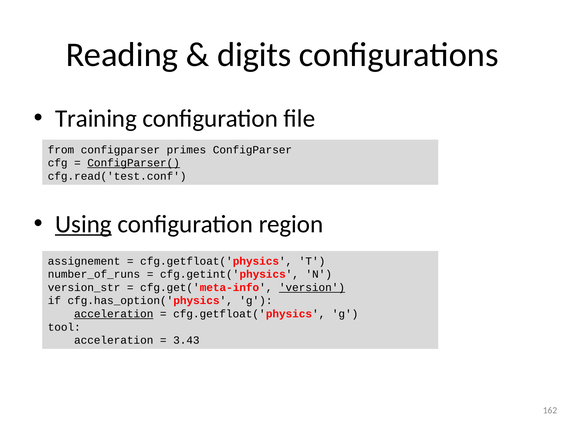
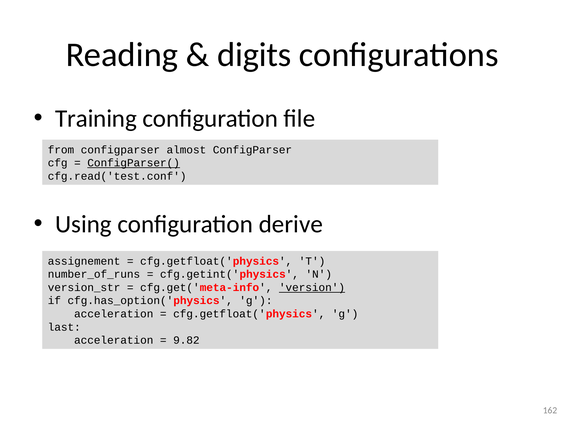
primes: primes -> almost (186, 150)
Using underline: present -> none (83, 224)
region: region -> derive (291, 224)
acceleration underline: present -> none (114, 314)
tool: tool -> last (64, 327)
3.43: 3.43 -> 9.82 (186, 340)
